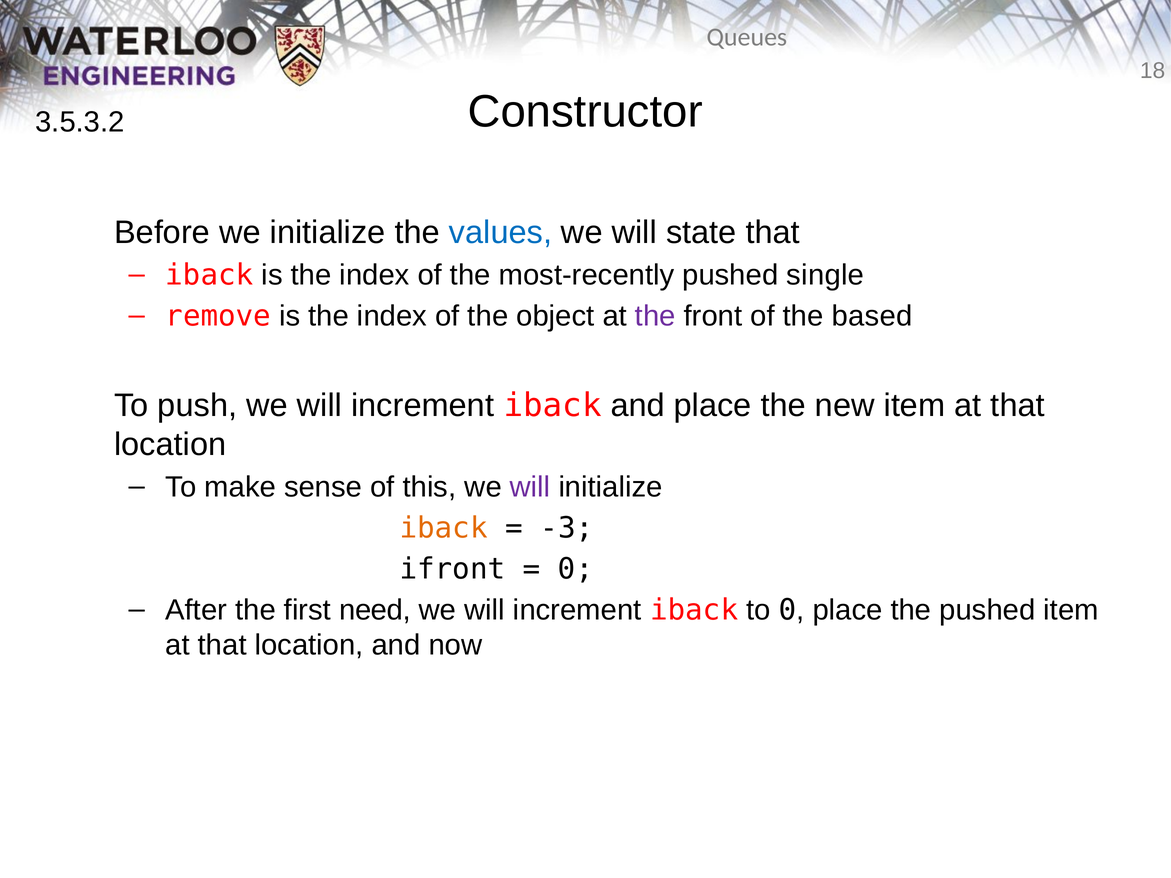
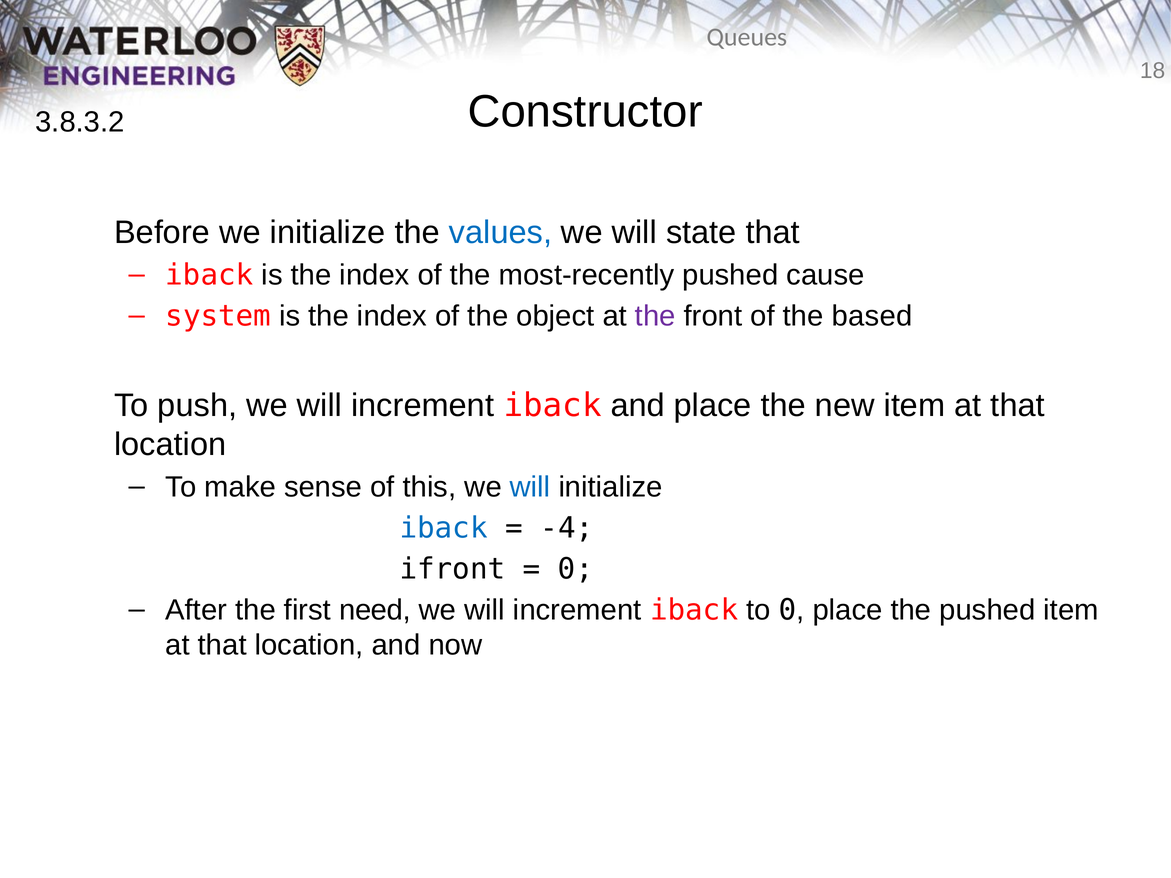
3.5.3.2: 3.5.3.2 -> 3.8.3.2 (80, 122)
single: single -> cause (825, 275)
remove: remove -> system (218, 316)
will colour: purple -> blue (530, 487)
iback colour: orange -> blue (444, 528)
-3: -3 -> -4 (567, 528)
